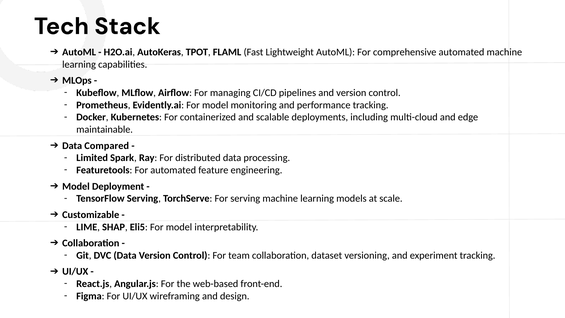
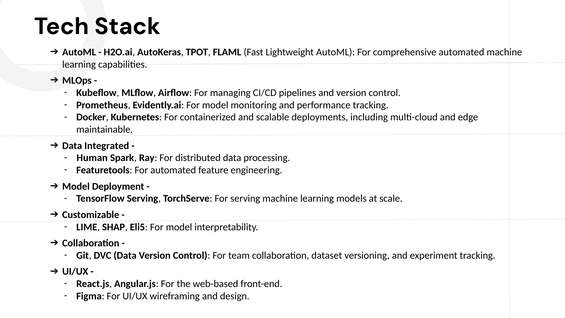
Compared: Compared -> Integrated (107, 146)
Limited: Limited -> Human (92, 158)
